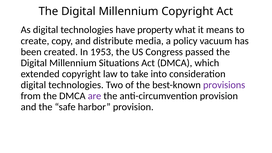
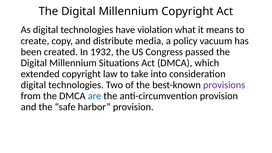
property: property -> violation (155, 30)
1953: 1953 -> 1932 (102, 52)
are colour: purple -> blue (95, 96)
